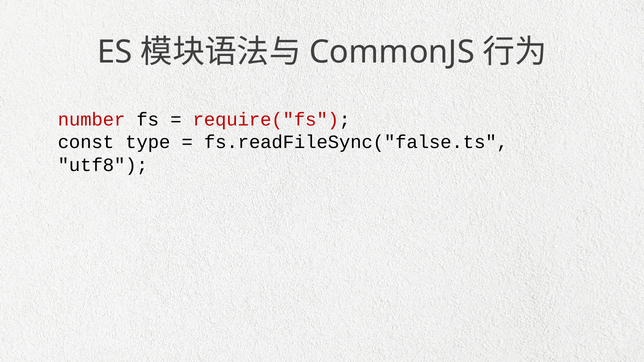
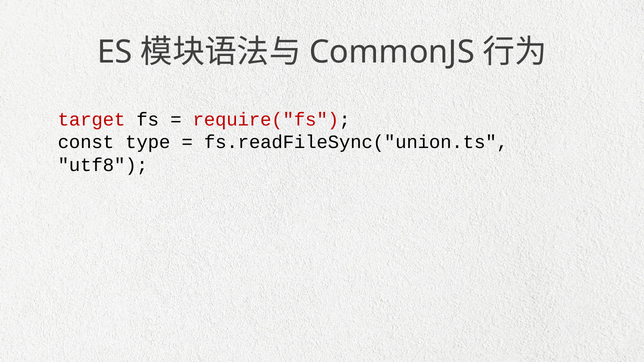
number: number -> target (92, 120)
fs.readFileSync("false.ts: fs.readFileSync("false.ts -> fs.readFileSync("union.ts (356, 142)
